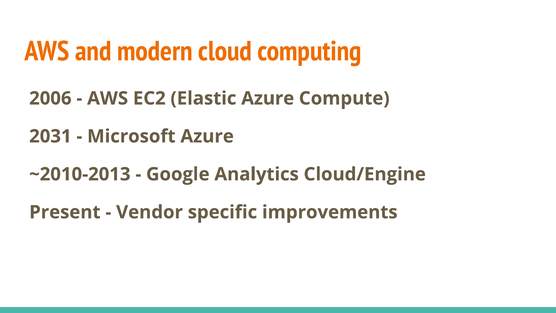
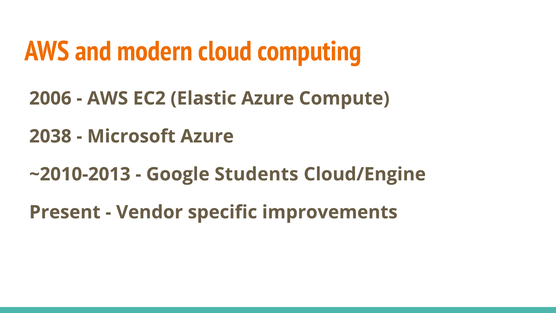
2031: 2031 -> 2038 (50, 136)
Analytics: Analytics -> Students (256, 174)
